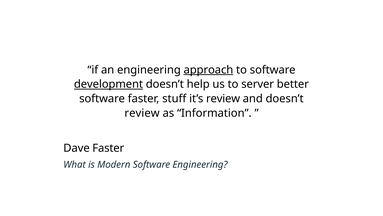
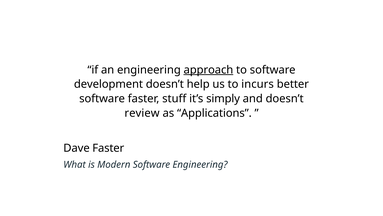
development underline: present -> none (108, 84)
server: server -> incurs (258, 84)
it’s review: review -> simply (223, 98)
Information: Information -> Applications (214, 113)
